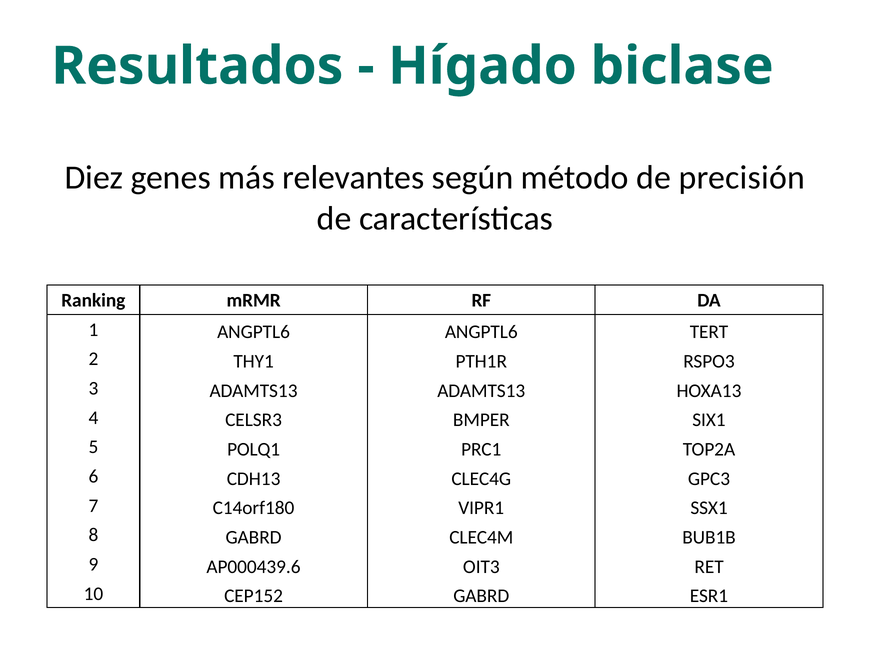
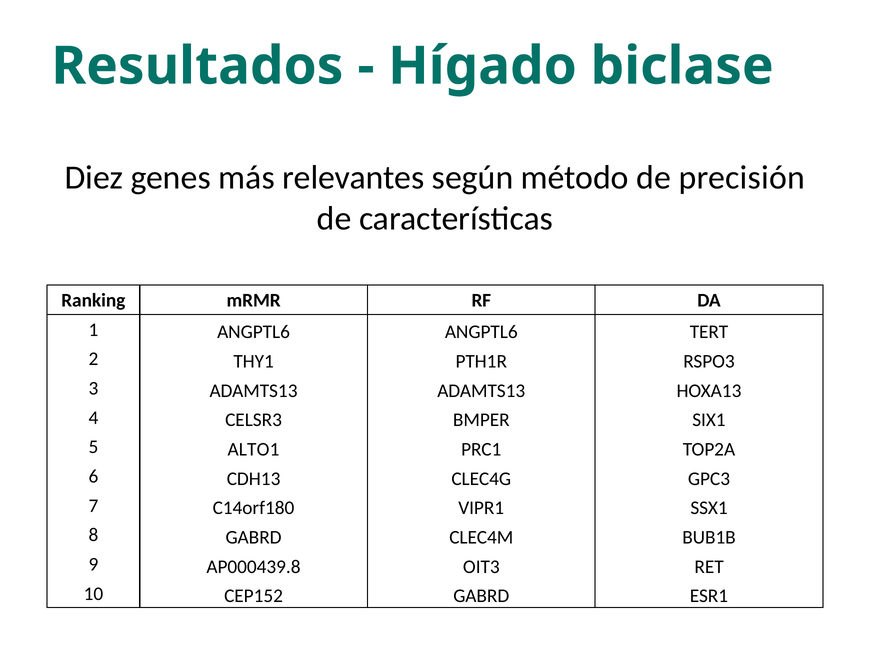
POLQ1: POLQ1 -> ALTO1 (253, 450)
AP000439.6: AP000439.6 -> AP000439.8 (253, 567)
